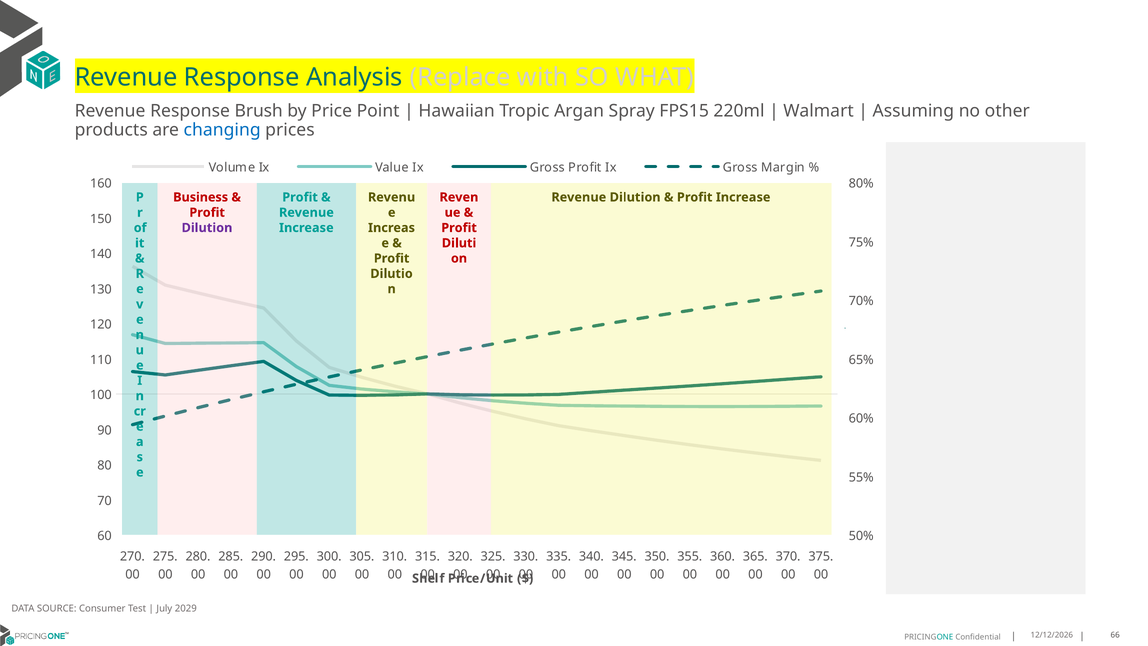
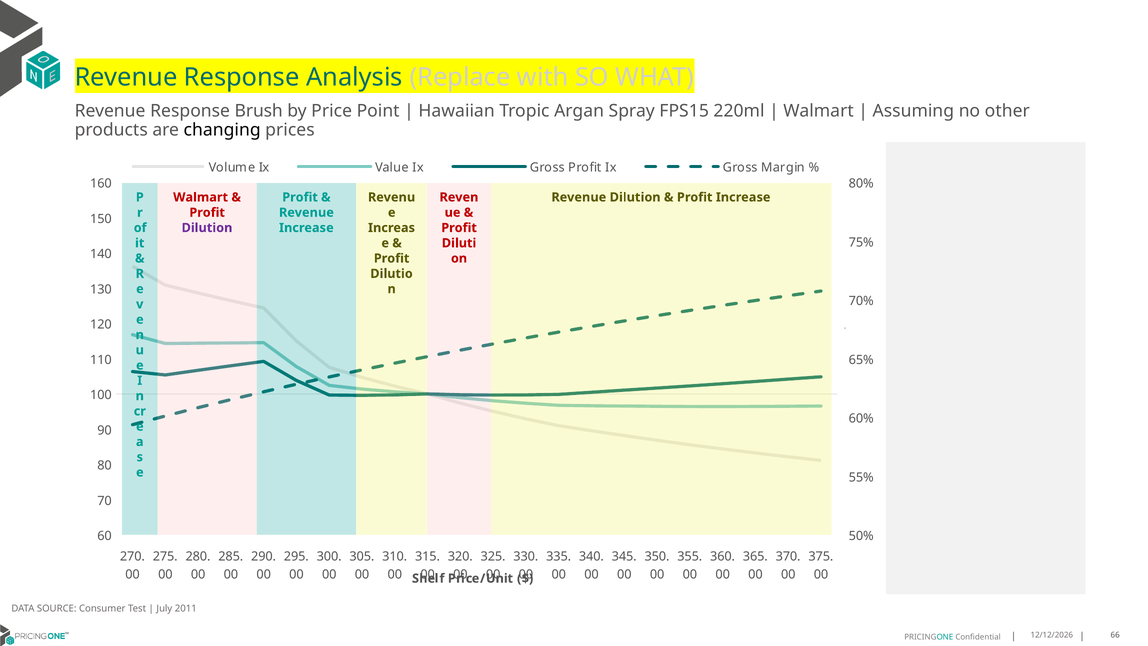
changing colour: blue -> black (222, 130)
Business: Business -> Walmart (201, 197)
2029: 2029 -> 2011 (186, 608)
